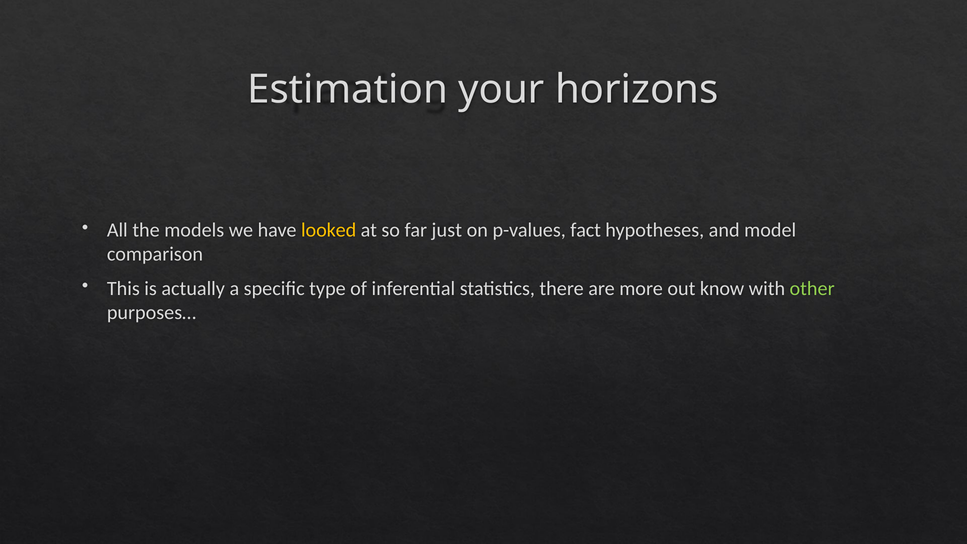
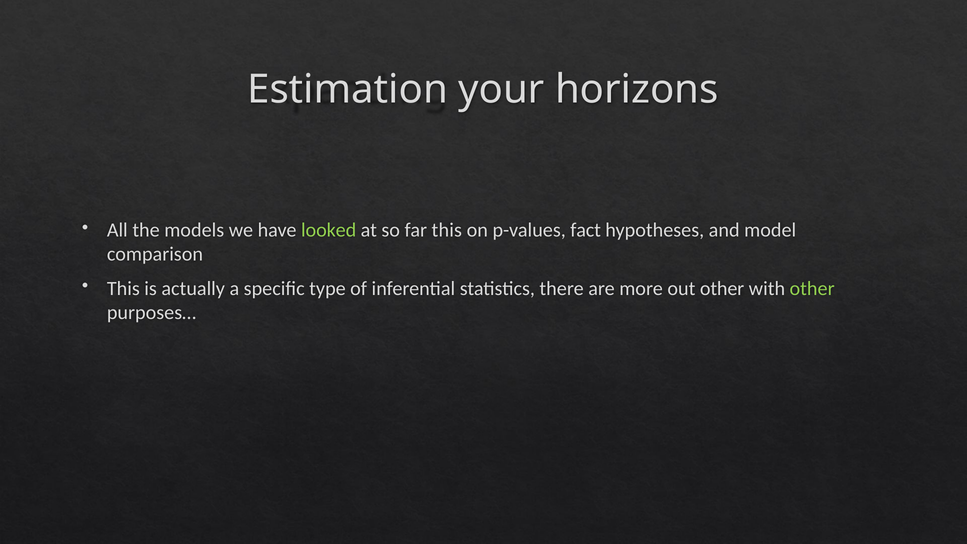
looked colour: yellow -> light green (329, 230)
far just: just -> this (447, 230)
out know: know -> other (722, 289)
